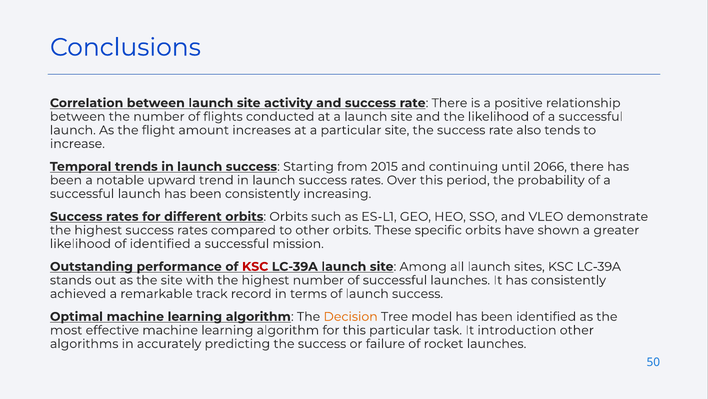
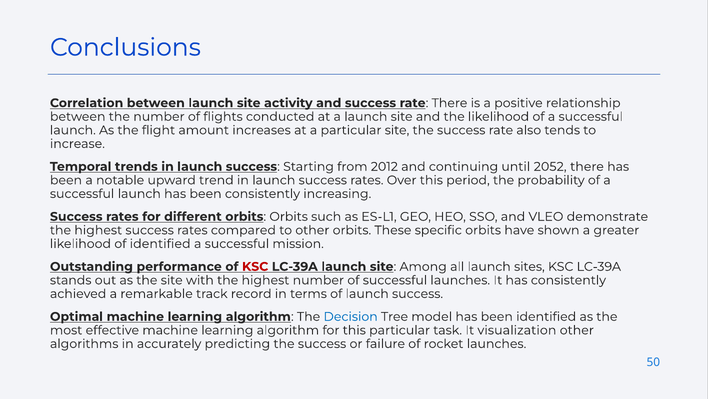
2015: 2015 -> 2012 (384, 166)
2066: 2066 -> 2052 (550, 166)
Decision colour: orange -> blue (351, 316)
introduction: introduction -> visualization (517, 330)
